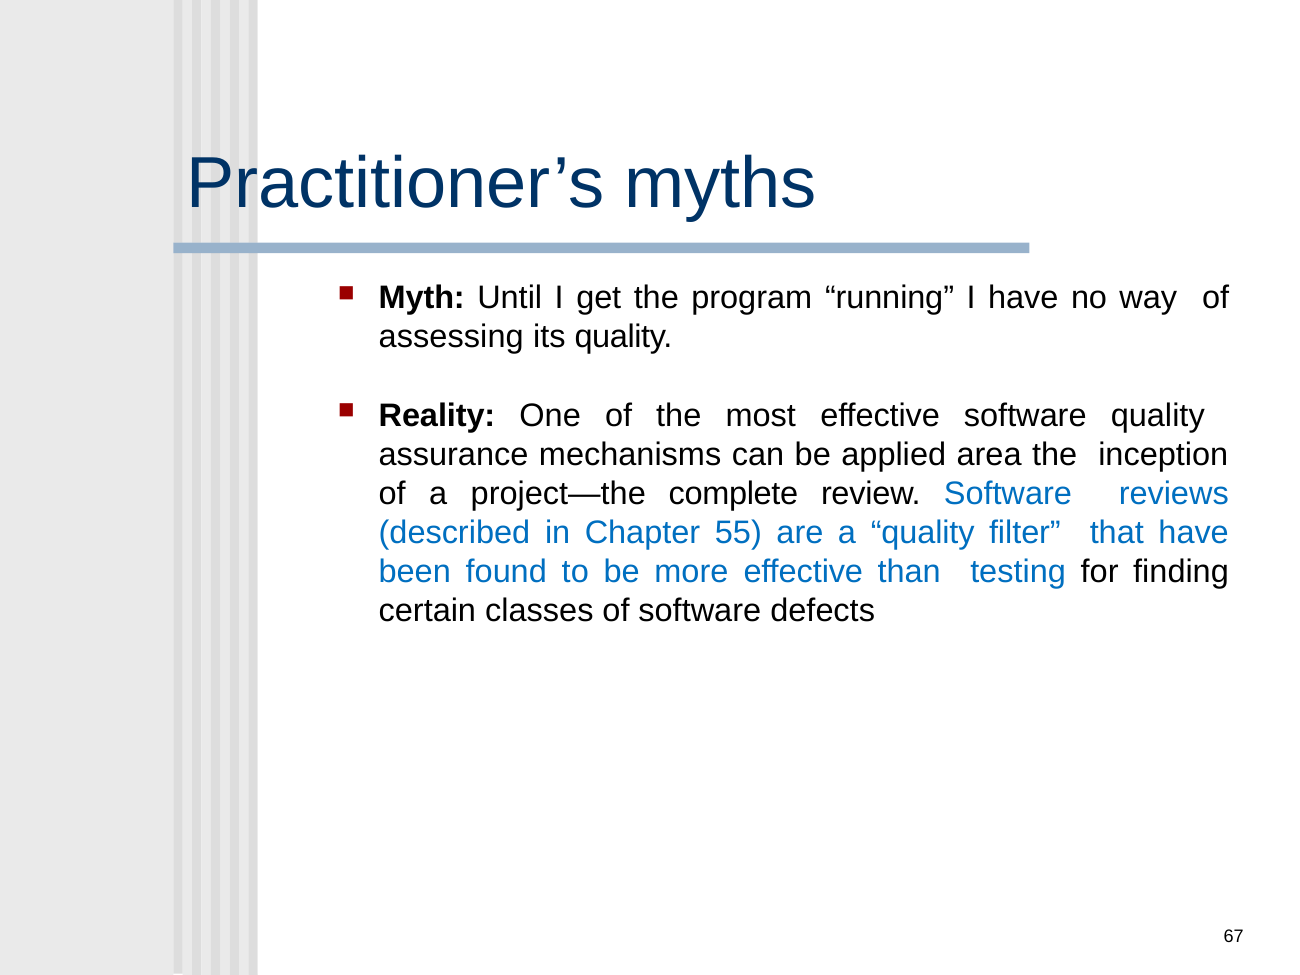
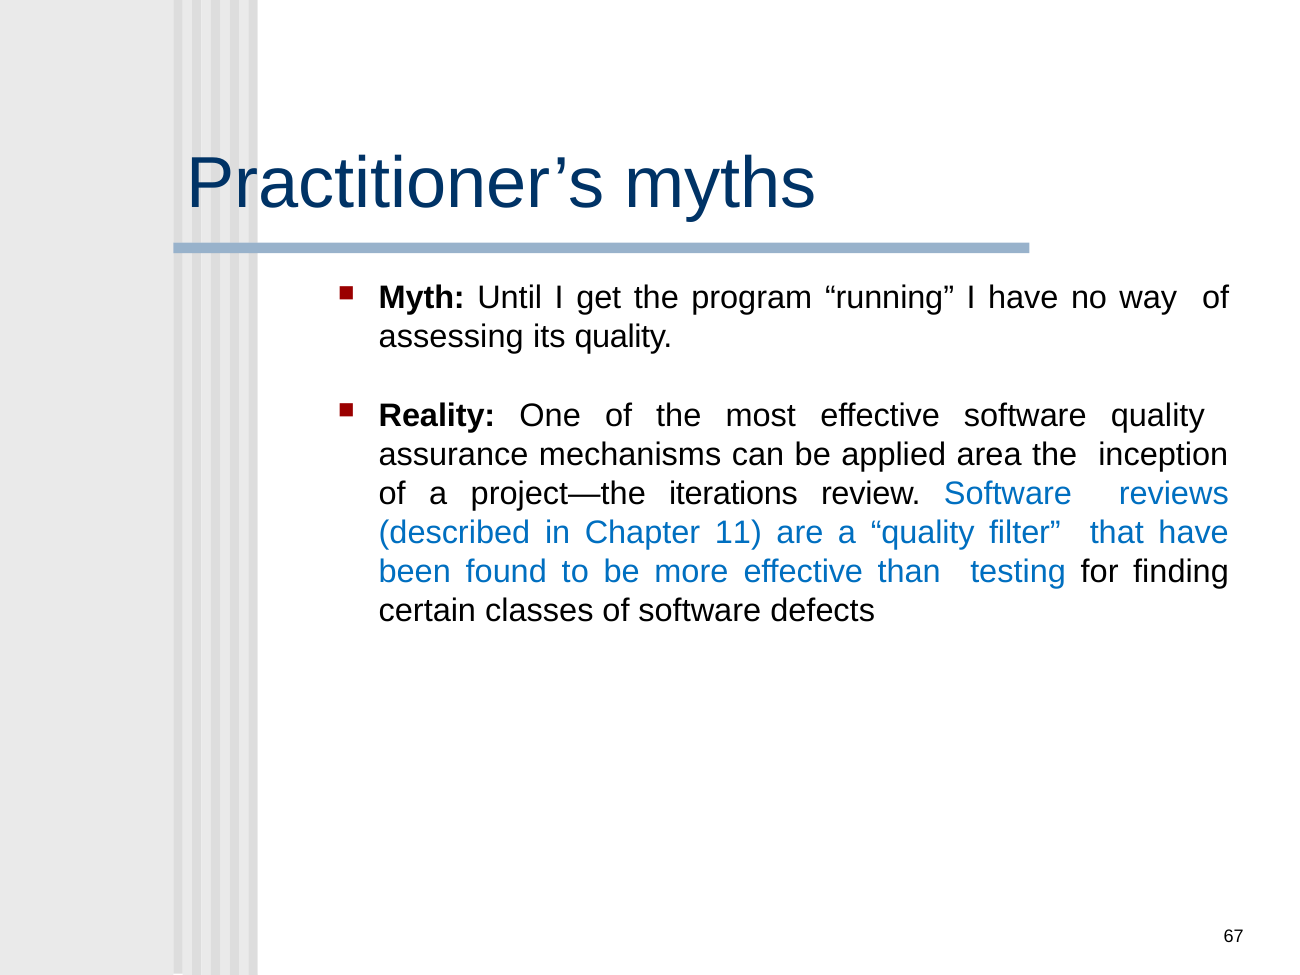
complete: complete -> iterations (733, 494)
55: 55 -> 11 (738, 533)
